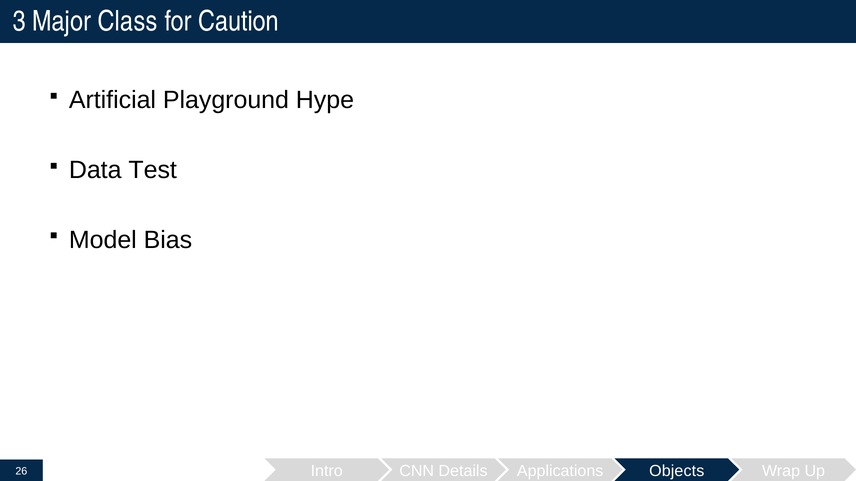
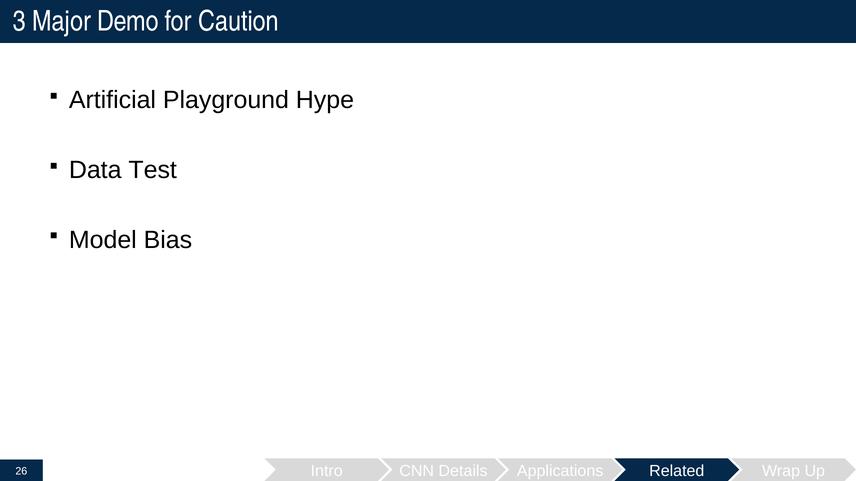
Class: Class -> Demo (128, 21)
Objects: Objects -> Related (677, 471)
